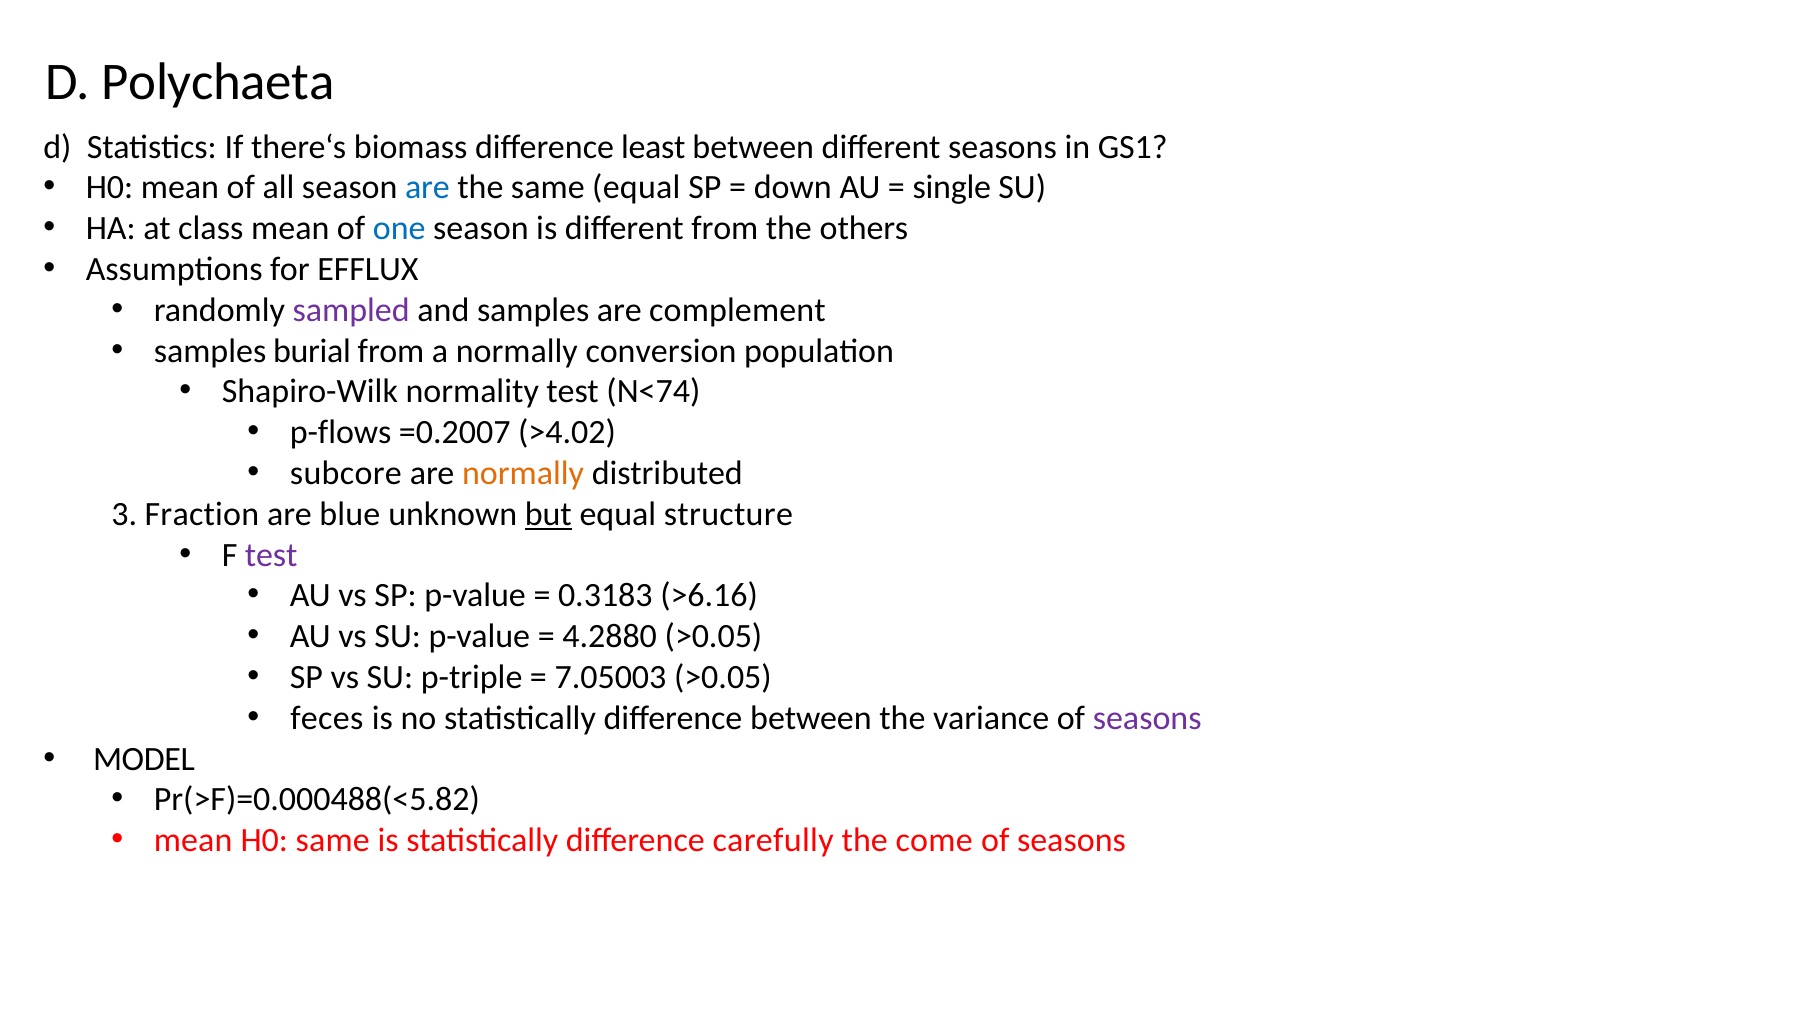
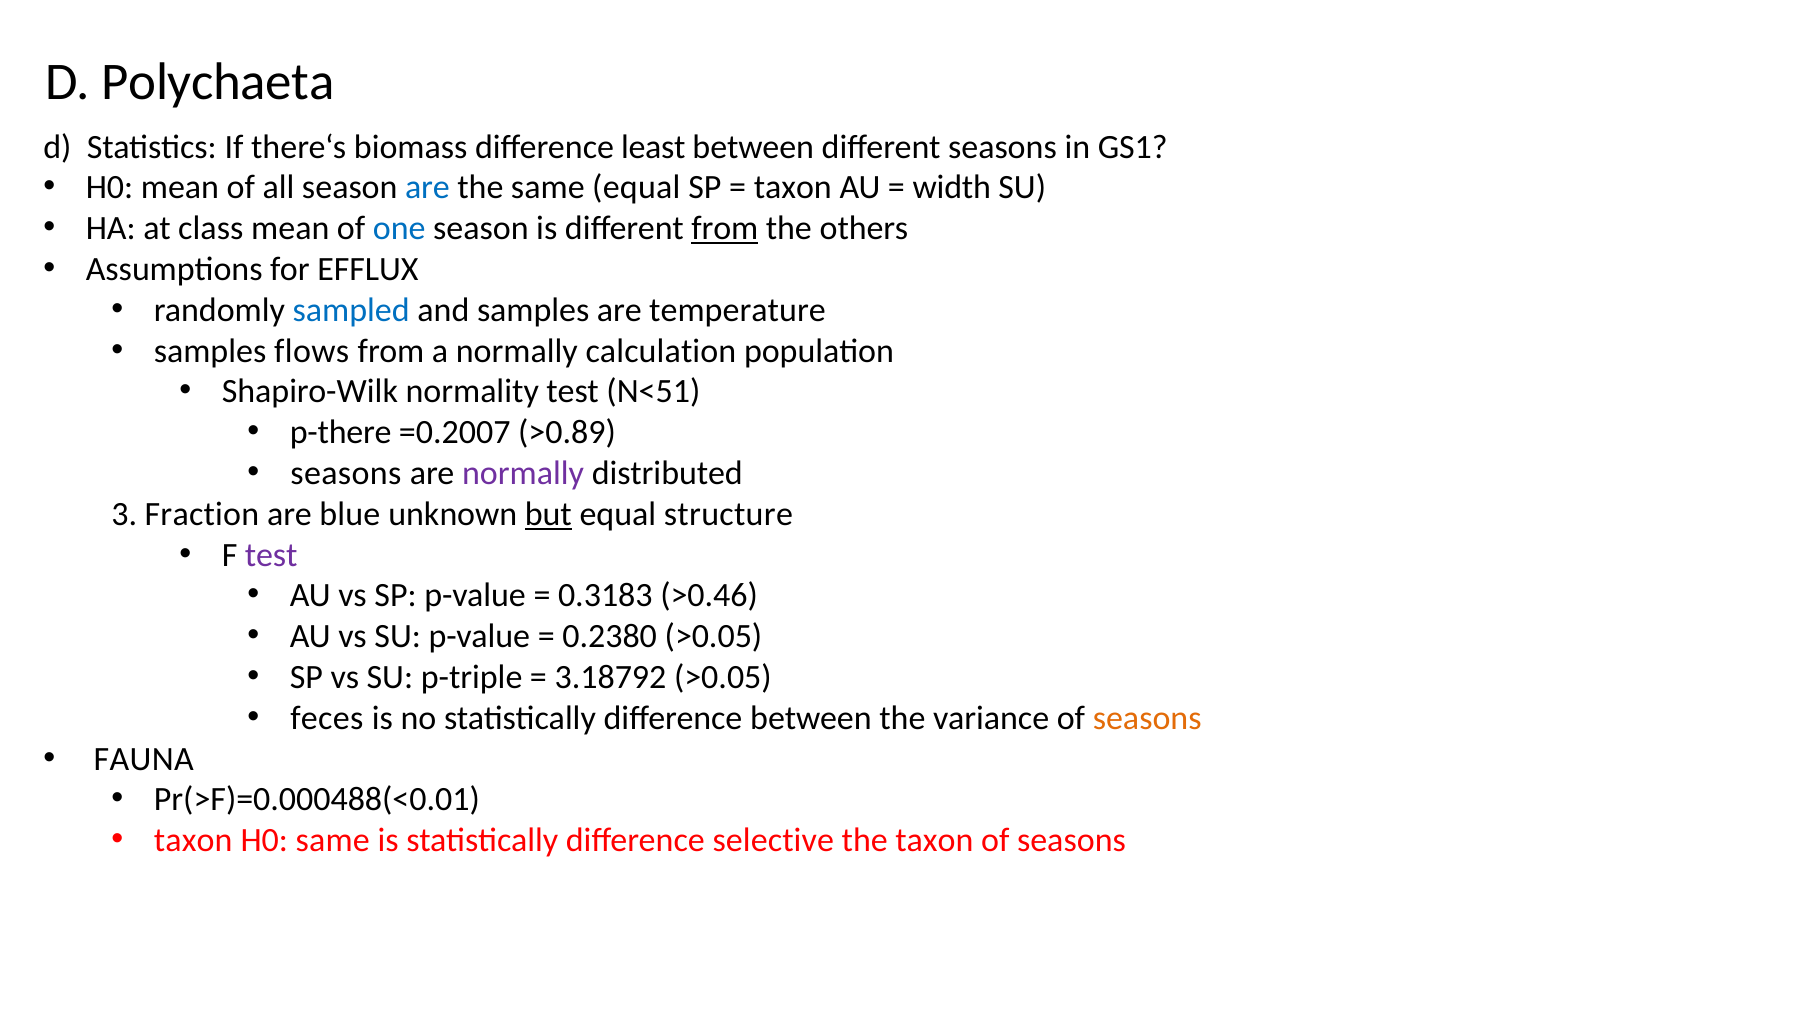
down: down -> taxon (793, 188)
single: single -> width (952, 188)
from underline: none -> present (725, 228)
sampled colour: purple -> blue (351, 310)
complement: complement -> temperature (738, 310)
burial: burial -> flows (312, 351)
conversion: conversion -> calculation (661, 351)
N<74: N<74 -> N<51 (653, 392)
p-flows: p-flows -> p-there (341, 432)
>4.02: >4.02 -> >0.89 (567, 432)
subcore: subcore -> seasons (346, 473)
normally colour: orange -> purple (523, 473)
>6.16: >6.16 -> >0.46 (709, 595)
4.2880: 4.2880 -> 0.2380 (610, 636)
7.05003: 7.05003 -> 3.18792 (610, 677)
seasons colour: purple -> orange (1147, 718)
MODEL: MODEL -> FAUNA (144, 759)
Pr(>F)=0.000488(<5.82: Pr(>F)=0.000488(<5.82 -> Pr(>F)=0.000488(<0.01 (317, 799)
mean: mean -> taxon (193, 840)
carefully: carefully -> selective (773, 840)
the come: come -> taxon (934, 840)
